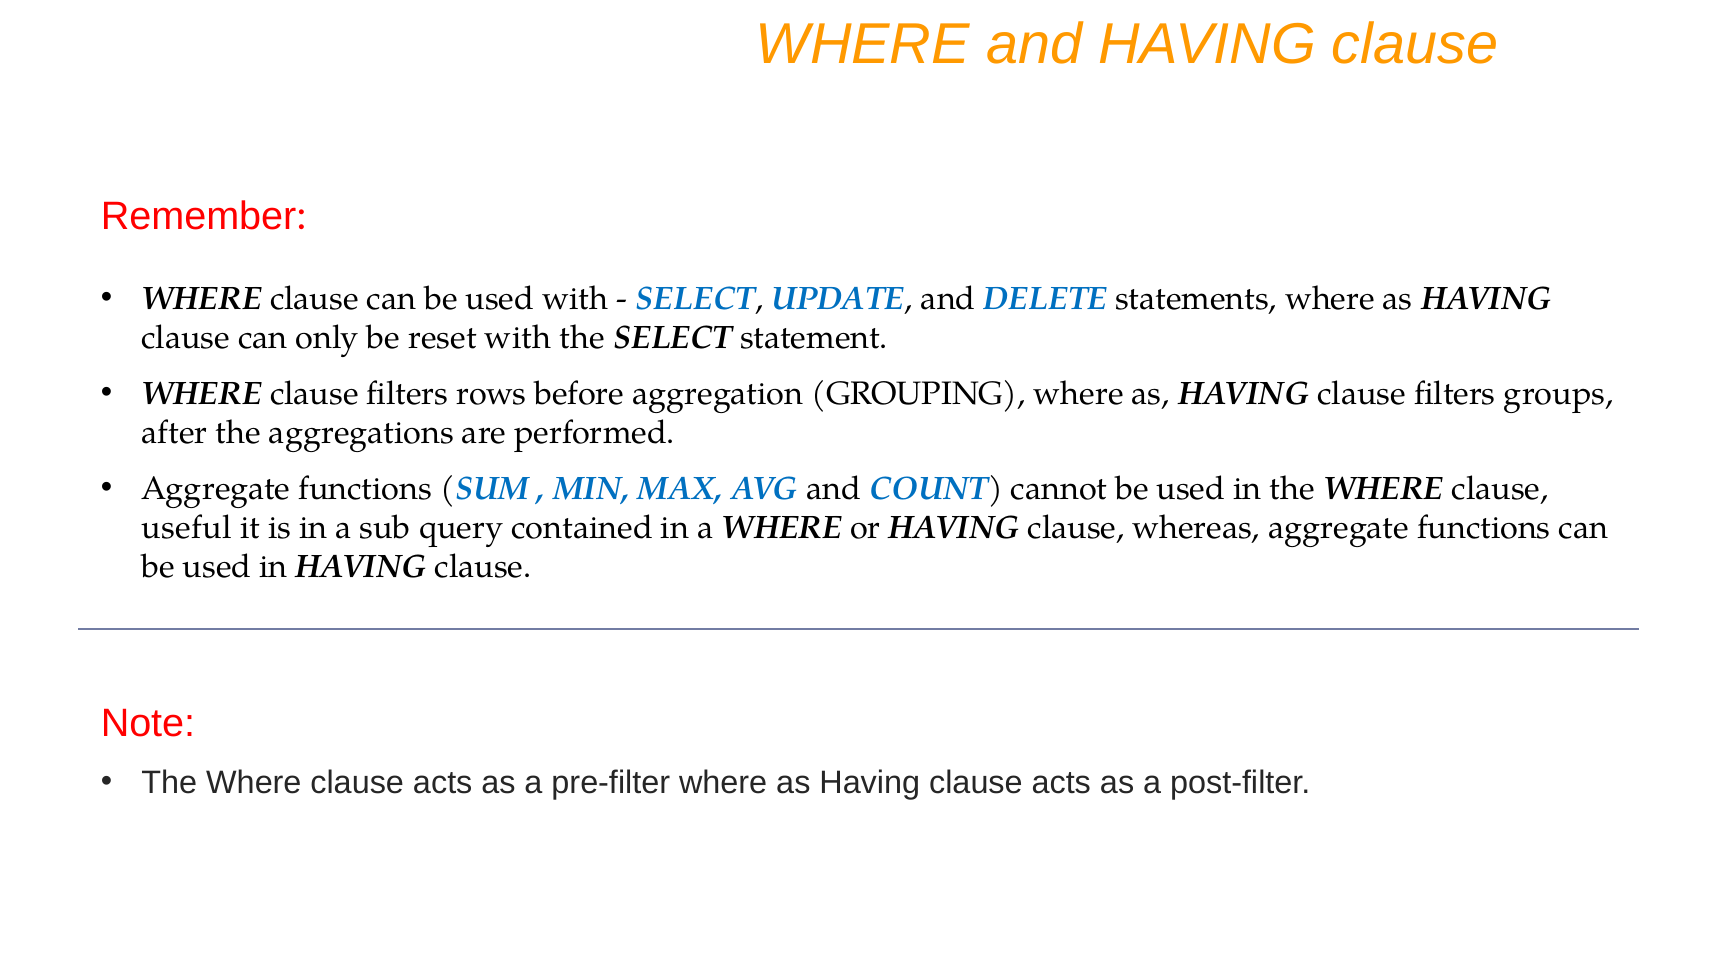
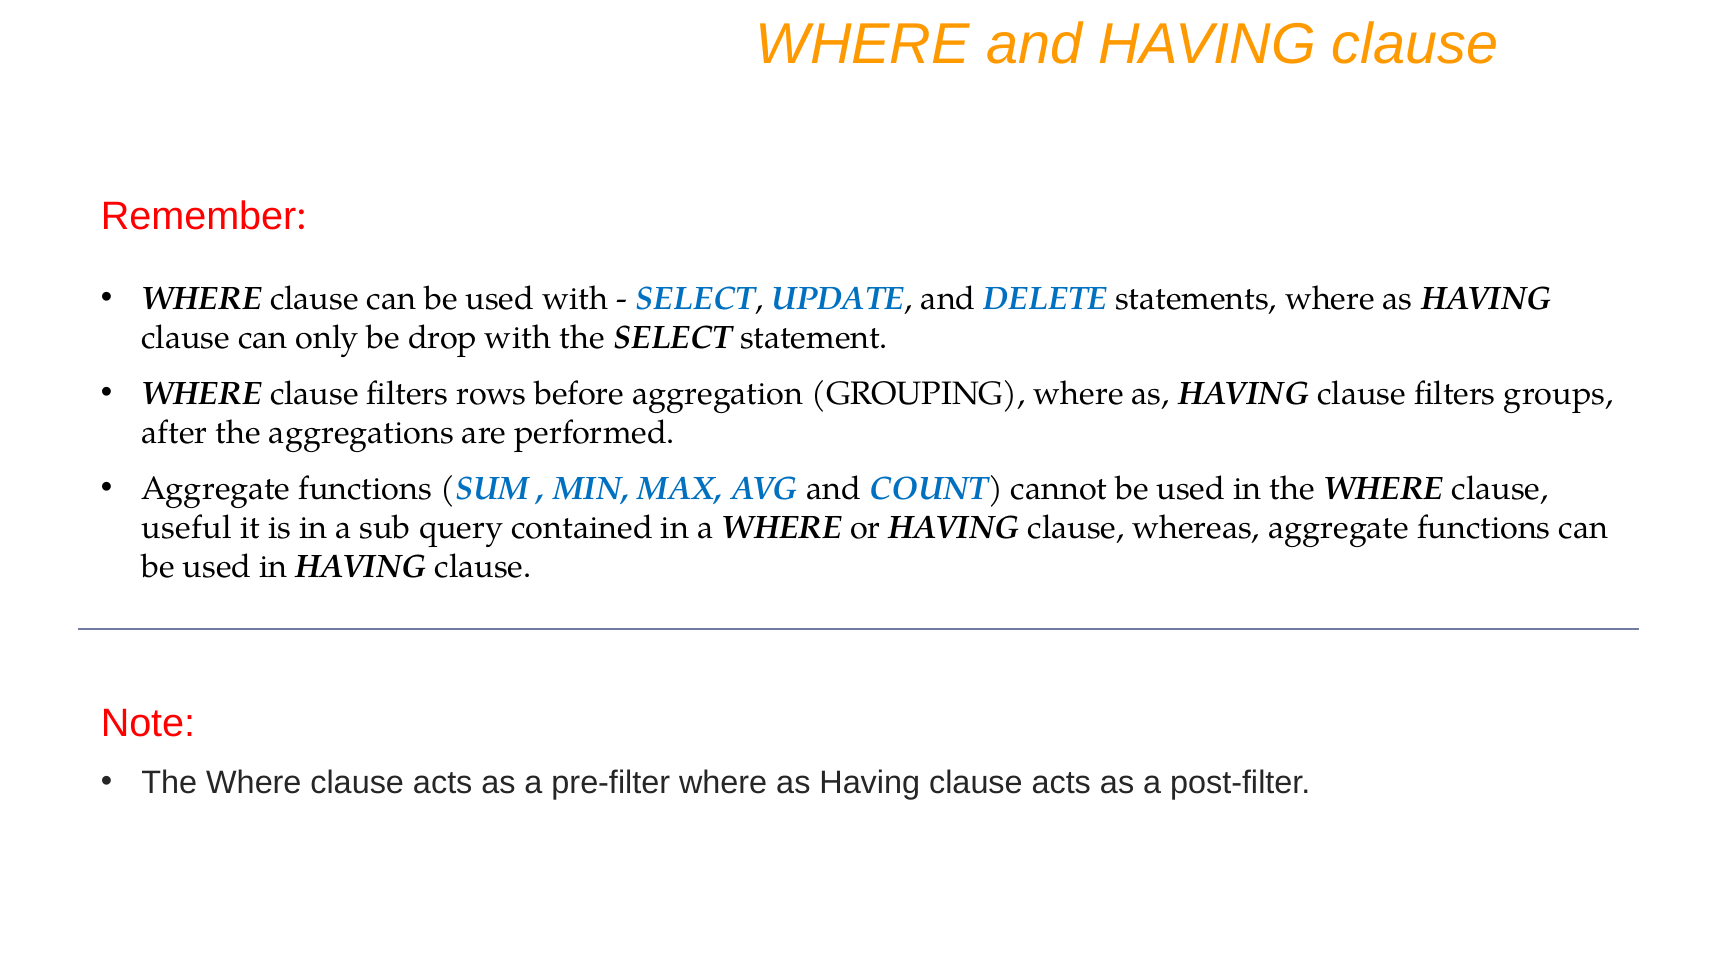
reset: reset -> drop (443, 337)
